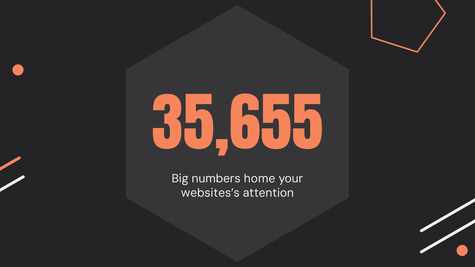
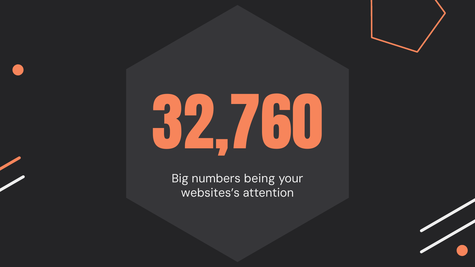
35,655: 35,655 -> 32,760 (237, 128)
home: home -> being (260, 179)
